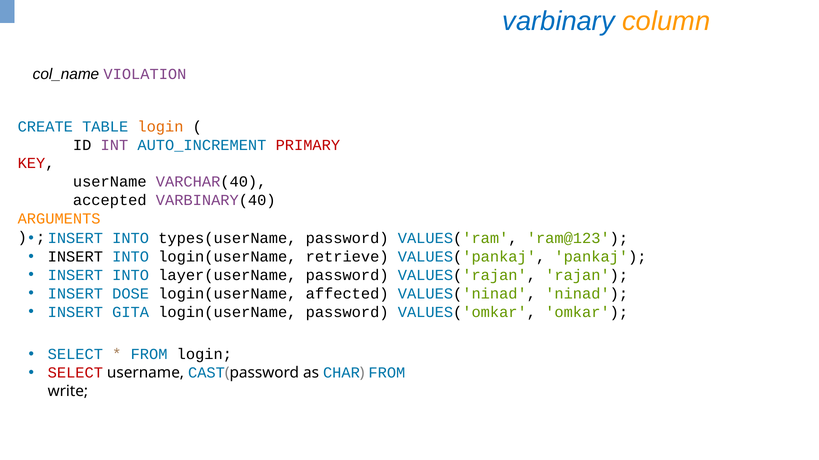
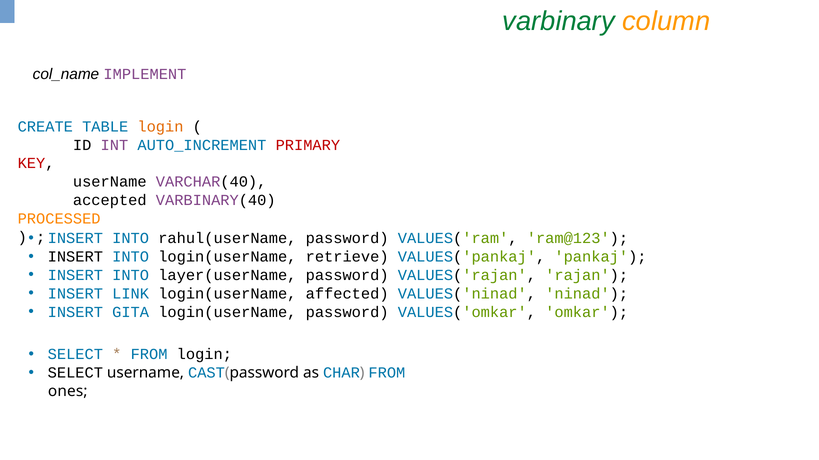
varbinary colour: blue -> green (559, 21)
VIOLATION: VIOLATION -> IMPLEMENT (145, 74)
ARGUMENTS: ARGUMENTS -> PROCESSED (59, 219)
types(userName: types(userName -> rahul(userName (227, 239)
DOSE: DOSE -> LINK (131, 294)
SELECT colour: red -> black (75, 373)
write: write -> ones (68, 392)
